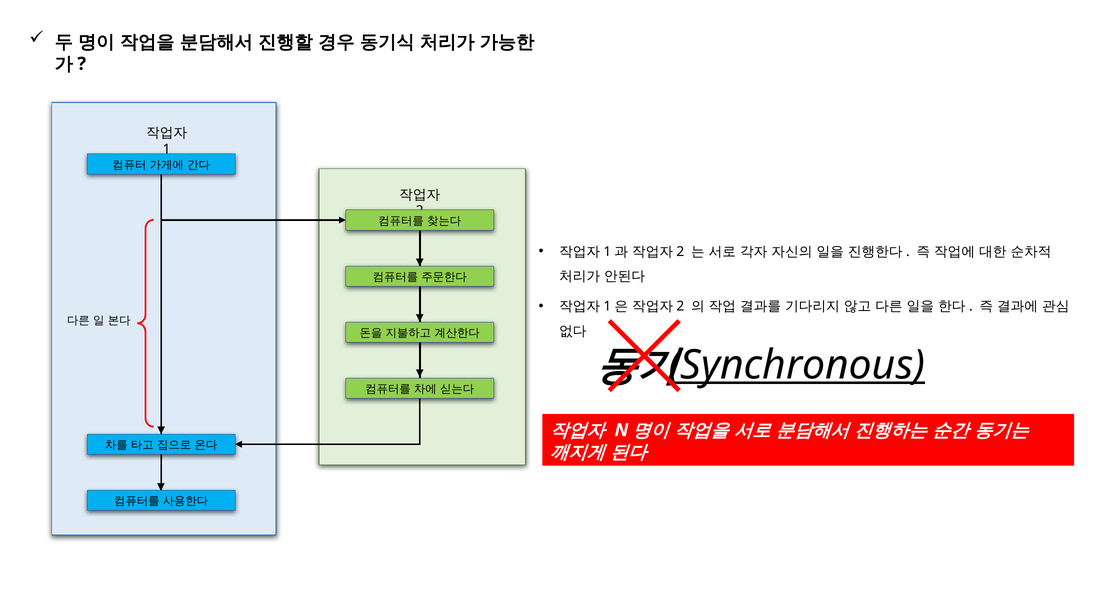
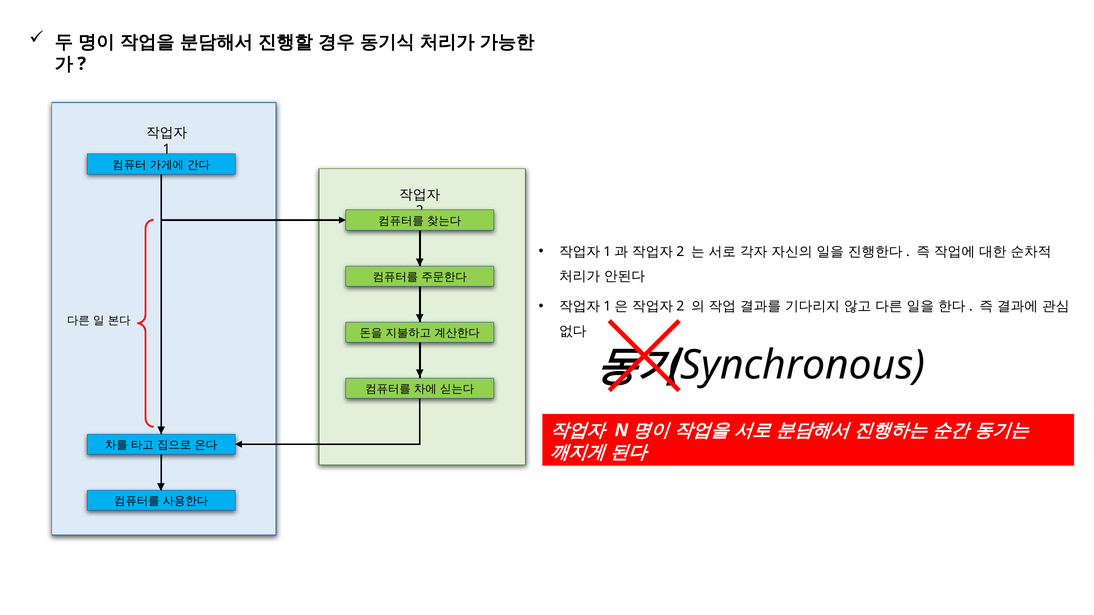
Synchronous underline: present -> none (797, 365)
